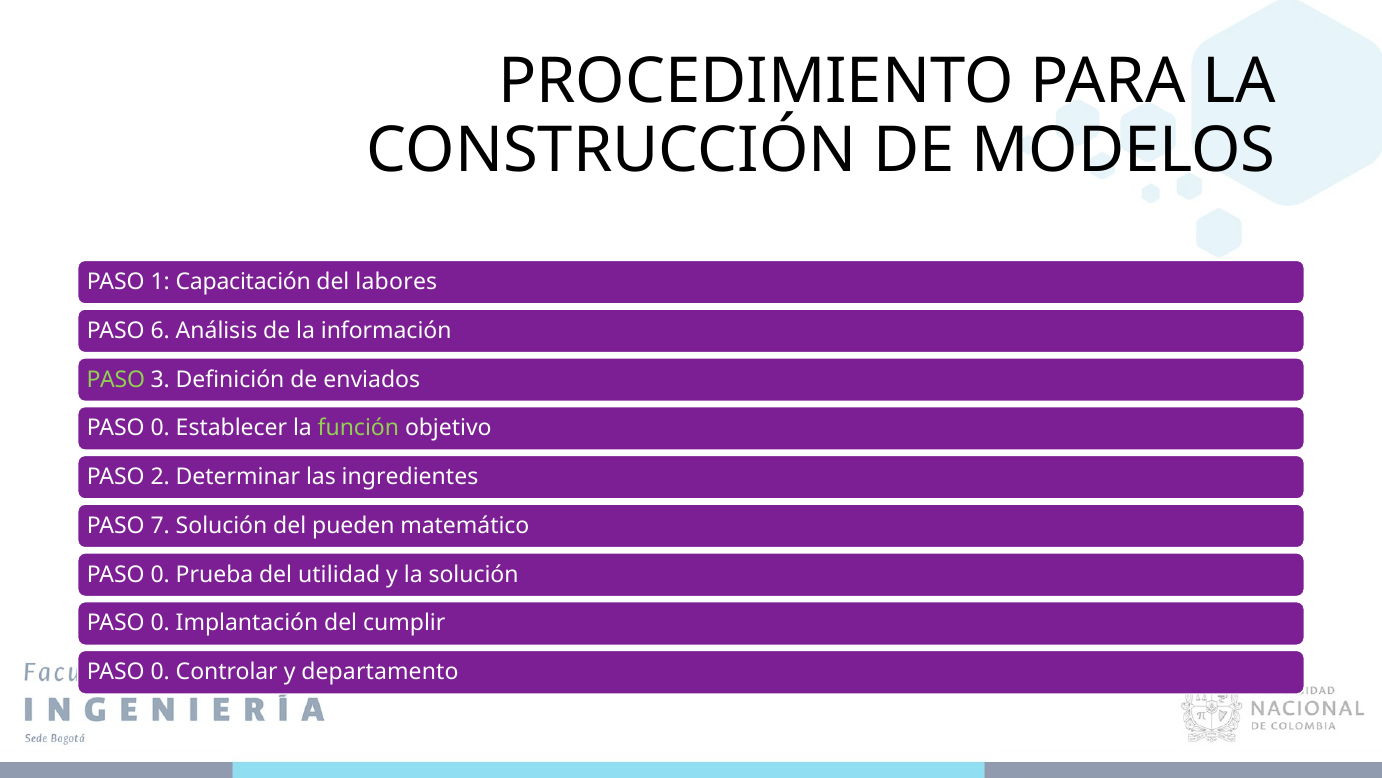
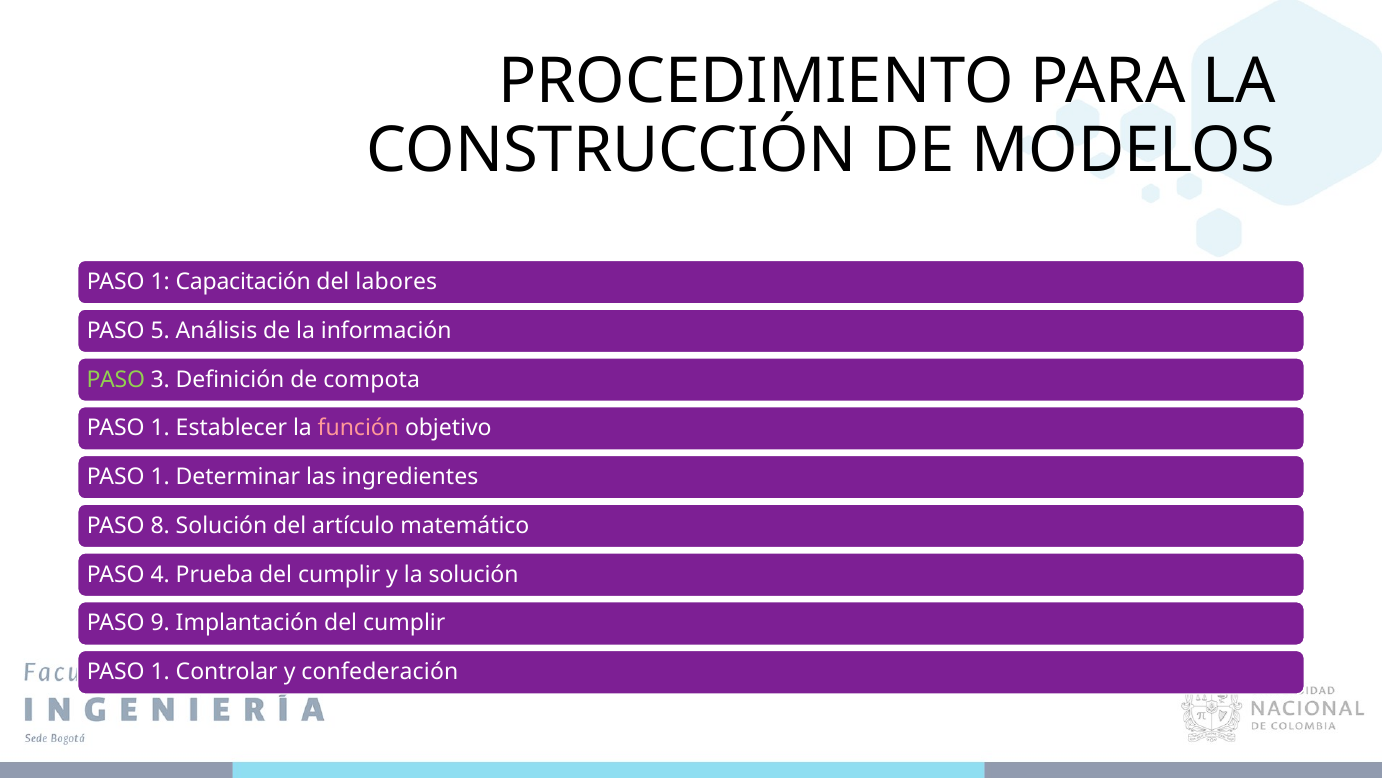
6: 6 -> 5 (160, 330)
enviados: enviados -> compota (372, 379)
0: 0 -> 1 (160, 428)
función colour: light green -> pink (358, 428)
2: 2 -> 1 (160, 477)
7: 7 -> 8 (160, 525)
pueden: pueden -> artículo (353, 525)
0: 0 -> 4 (160, 574)
Prueba del utilidad: utilidad -> cumplir (339, 574)
0: 0 -> 9 (160, 623)
0: 0 -> 1 (160, 672)
departamento: departamento -> confederación (380, 672)
